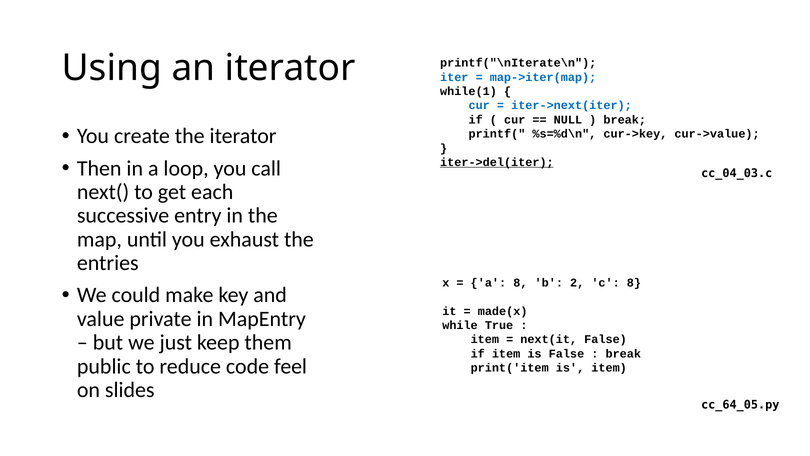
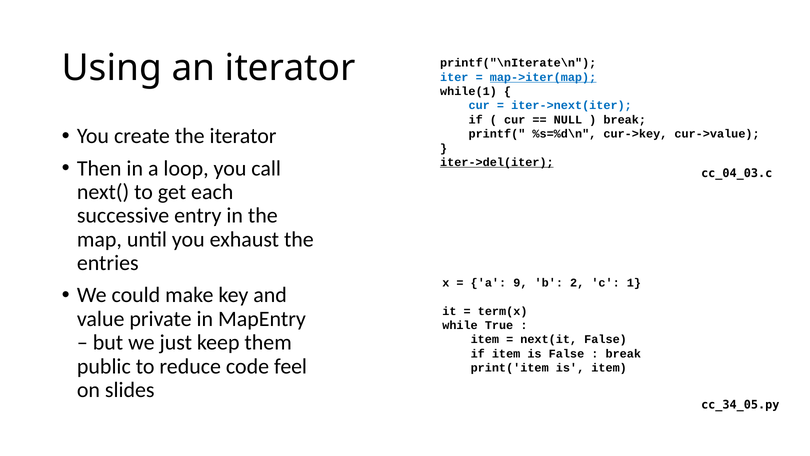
map->iter(map underline: none -> present (543, 77)
a 8: 8 -> 9 (520, 283)
c 8: 8 -> 1 (634, 283)
made(x: made(x -> term(x (503, 311)
cc_64_05.py: cc_64_05.py -> cc_34_05.py (740, 404)
